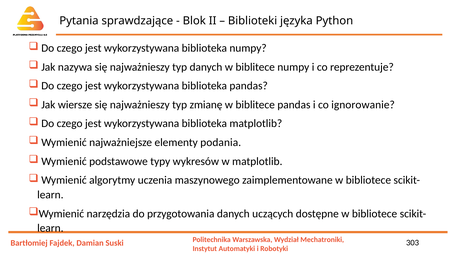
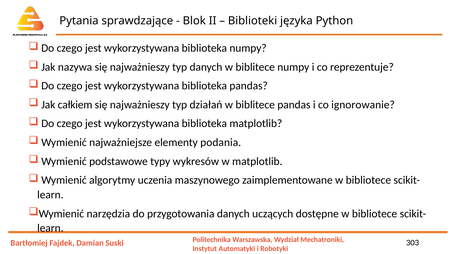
wiersze: wiersze -> całkiem (75, 105)
zmianę: zmianę -> działań (206, 105)
